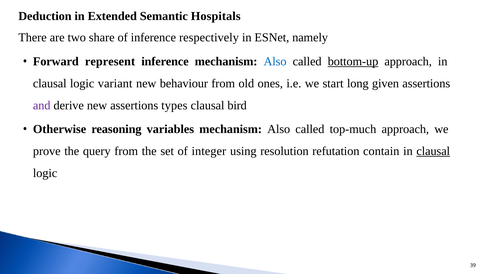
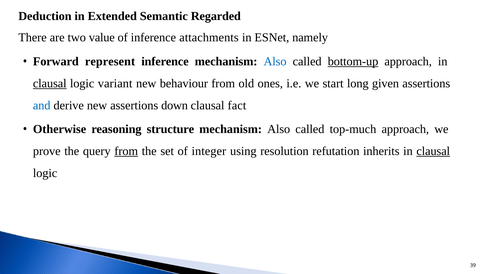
Hospitals: Hospitals -> Regarded (216, 16)
share: share -> value (102, 38)
respectively: respectively -> attachments (209, 38)
clausal underline: none -> present (50, 83)
and colour: purple -> blue (42, 105)
types: types -> down (175, 105)
bird: bird -> fact (237, 105)
variables: variables -> structure (170, 129)
from underline: none -> present (126, 151)
contain: contain -> inherits (381, 151)
